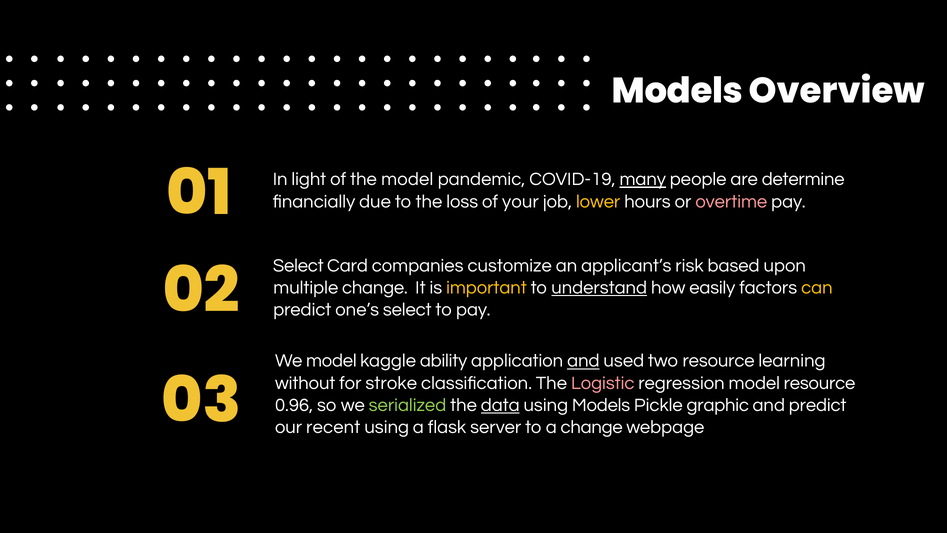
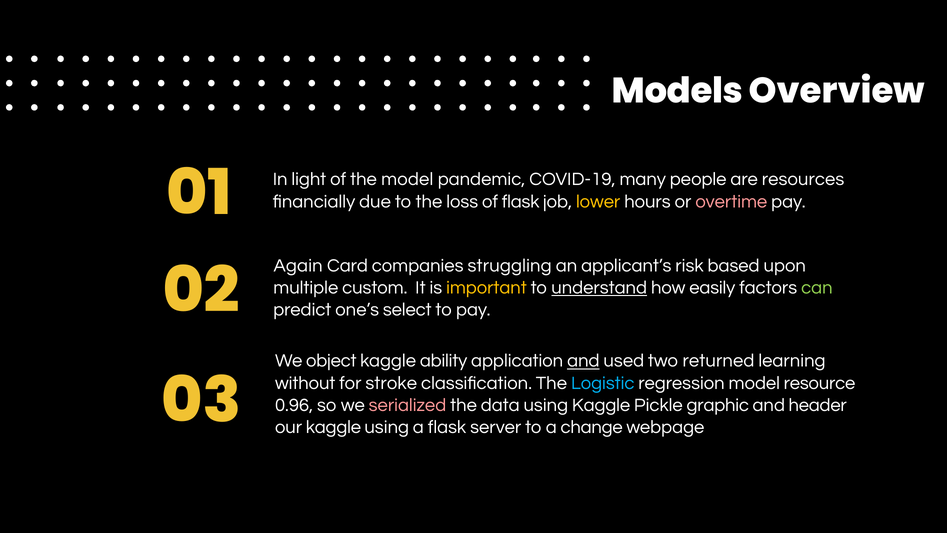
many underline: present -> none (643, 179)
determine: determine -> resources (803, 179)
of your: your -> flask (521, 201)
Select: Select -> Again (298, 265)
customize: customize -> struggling (510, 265)
multiple change: change -> custom (375, 288)
can colour: yellow -> light green (817, 288)
We model: model -> object (331, 361)
two resource: resource -> returned (718, 361)
Logistic colour: pink -> light blue (603, 383)
serialized colour: light green -> pink (407, 405)
data underline: present -> none (500, 405)
using Models: Models -> Kaggle (601, 405)
and predict: predict -> header (818, 405)
our recent: recent -> kaggle (333, 427)
